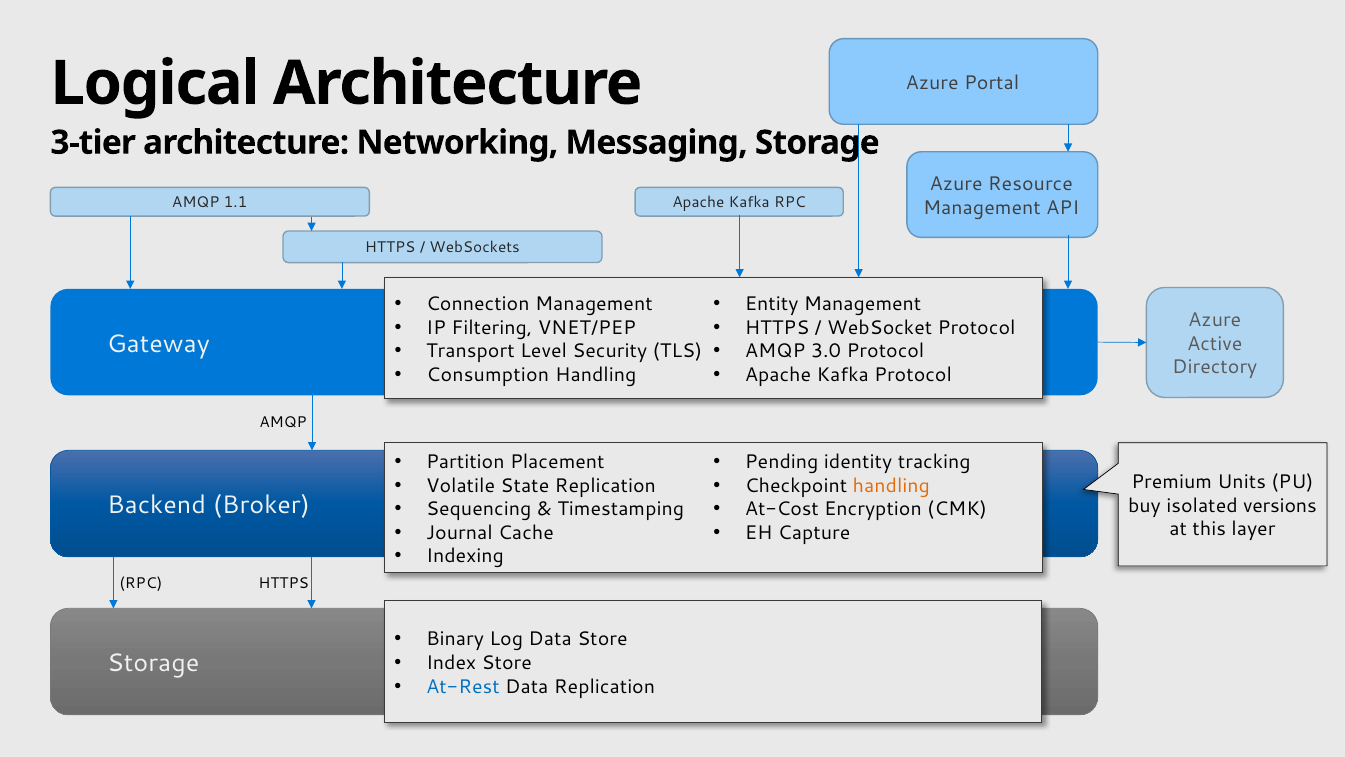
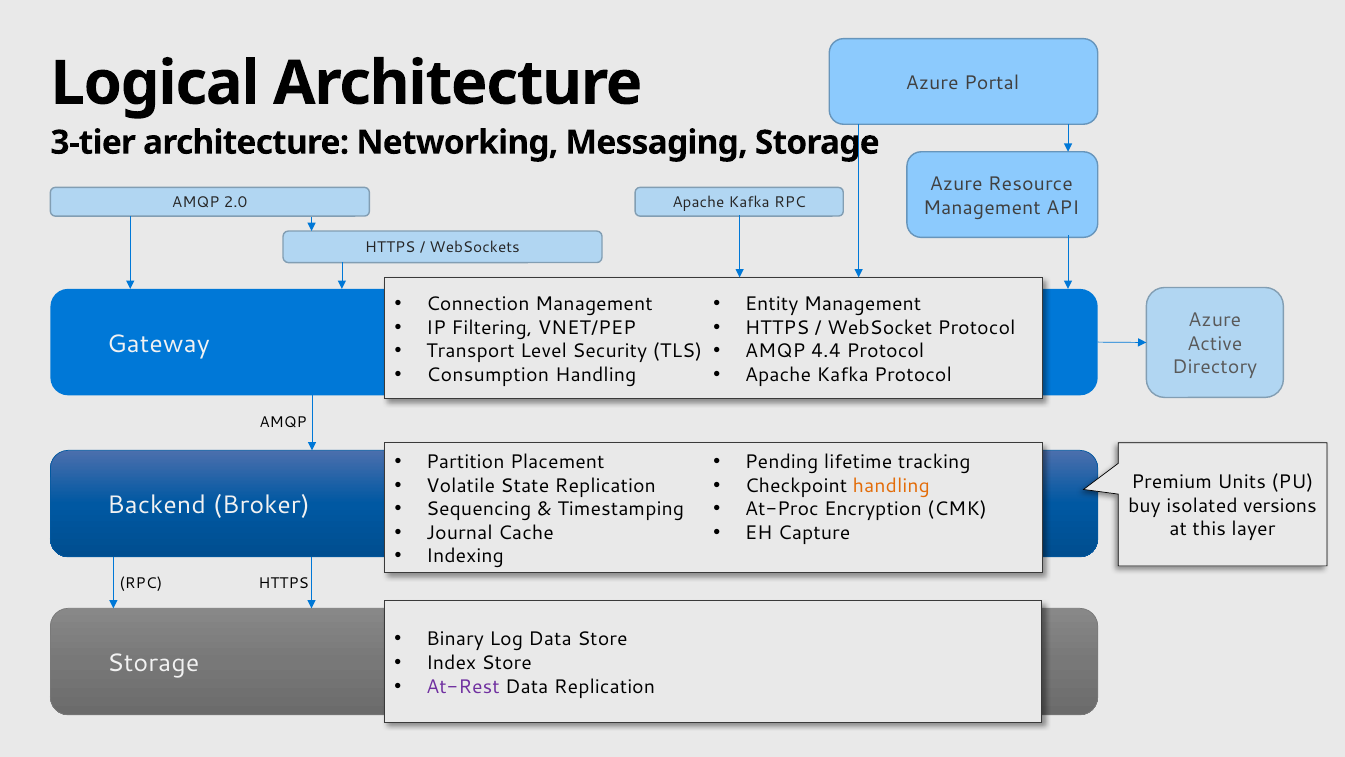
1.1: 1.1 -> 2.0 (236, 203)
3.0: 3.0 -> 4.4 (826, 351)
identity: identity -> lifetime (858, 462)
At-Cost: At-Cost -> At-Proc (782, 509)
At-Rest colour: blue -> purple (463, 686)
